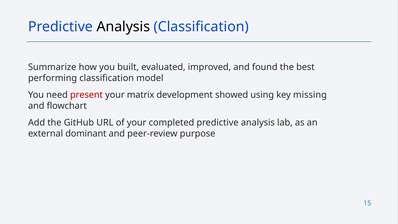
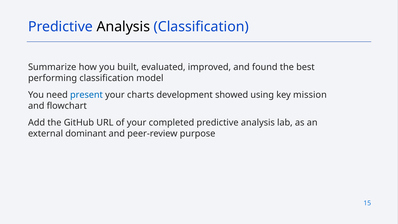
present colour: red -> blue (86, 95)
matrix: matrix -> charts (141, 95)
missing: missing -> mission (310, 95)
